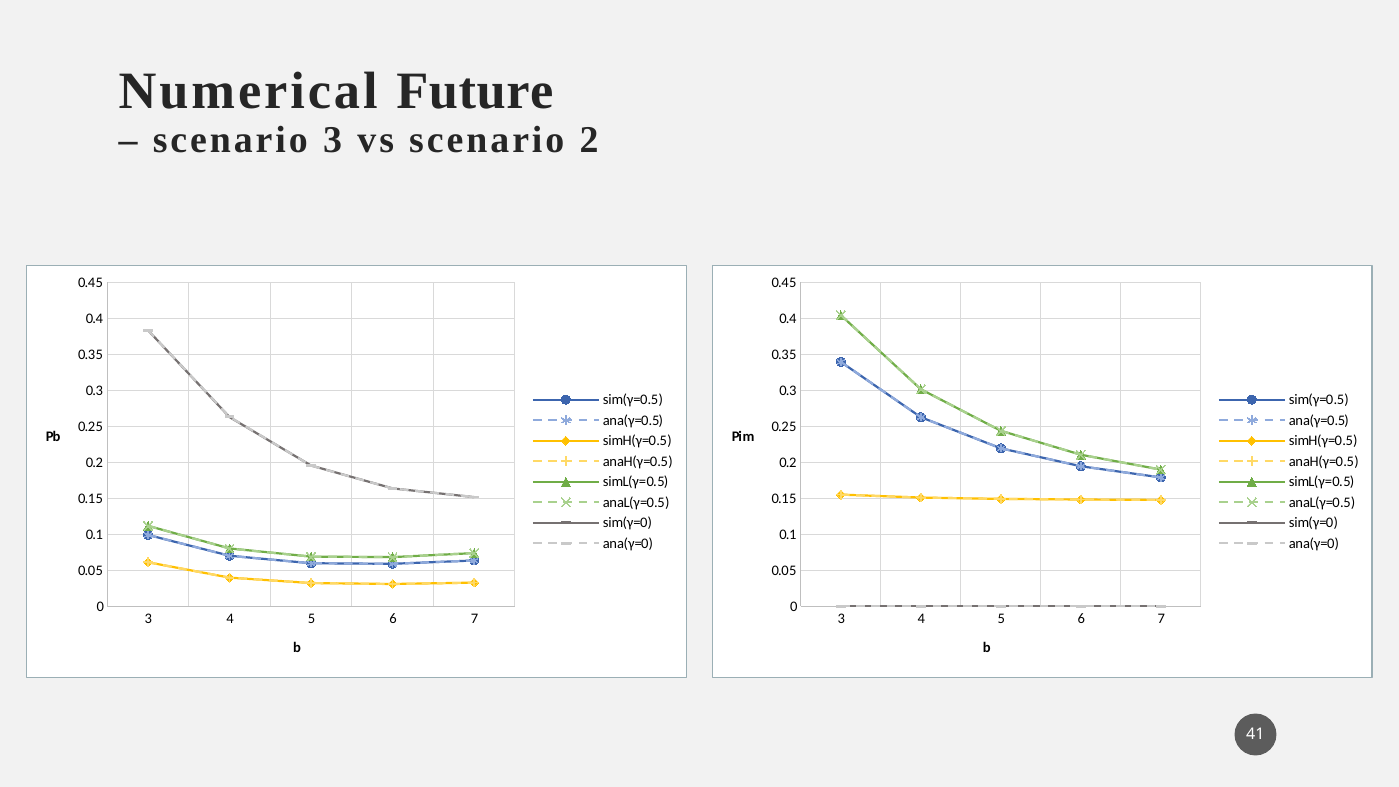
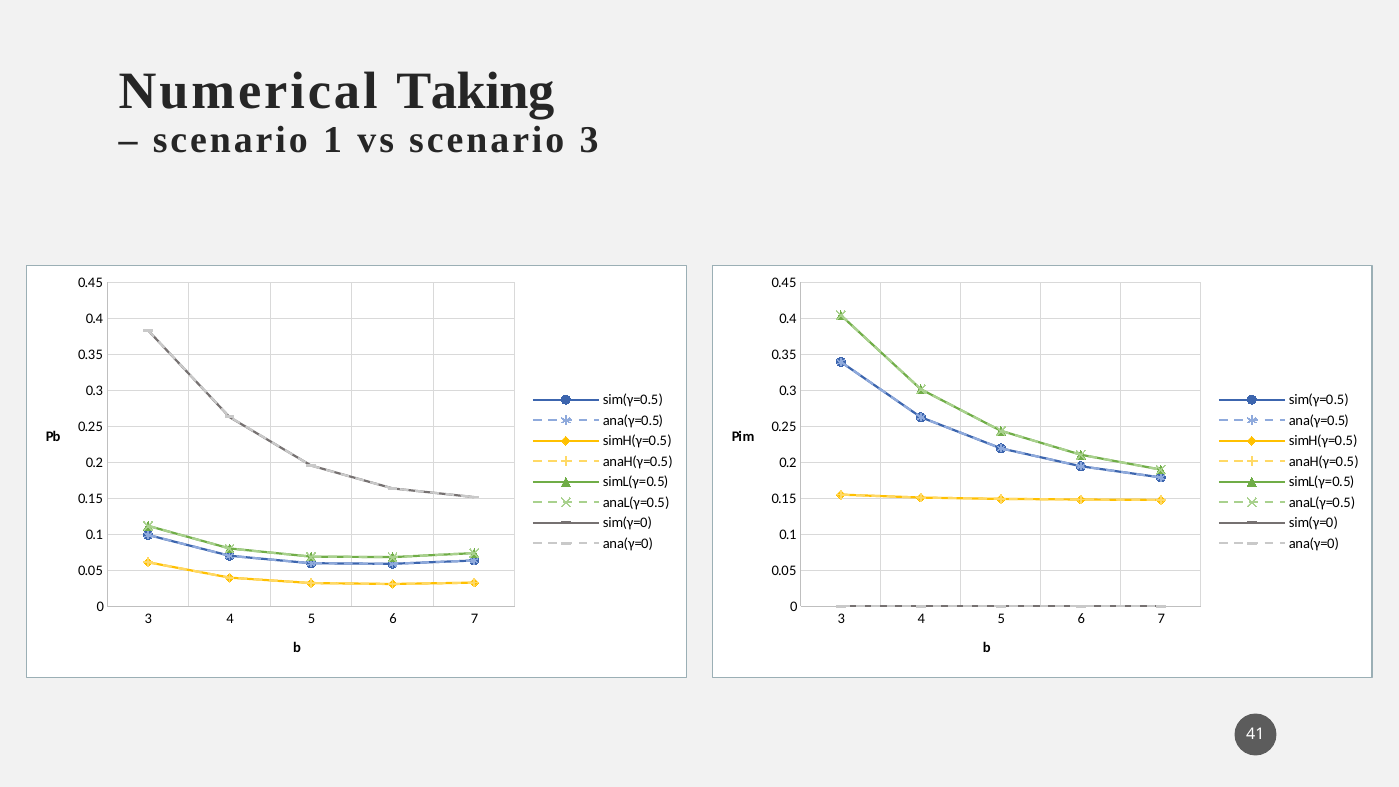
Future: Future -> Taking (475, 91)
scenario 3: 3 -> 1 (333, 140)
scenario 2: 2 -> 3 (589, 140)
